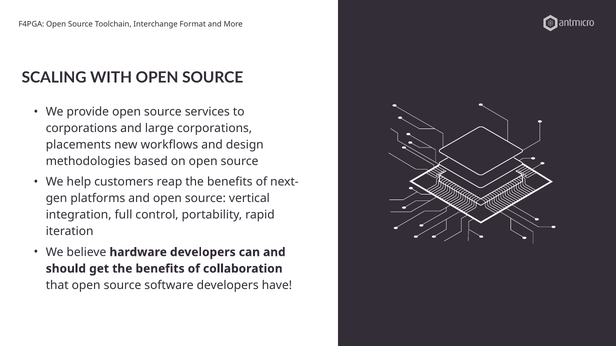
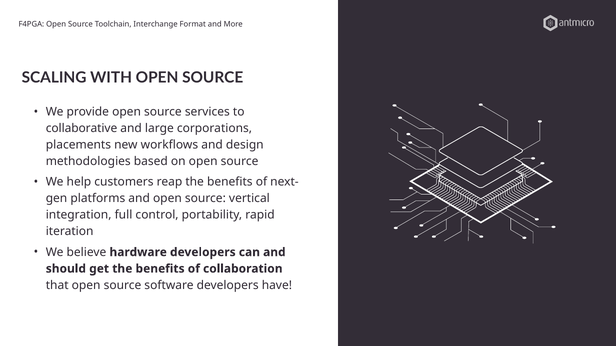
corporations: corporations -> collaborative (82, 128)
